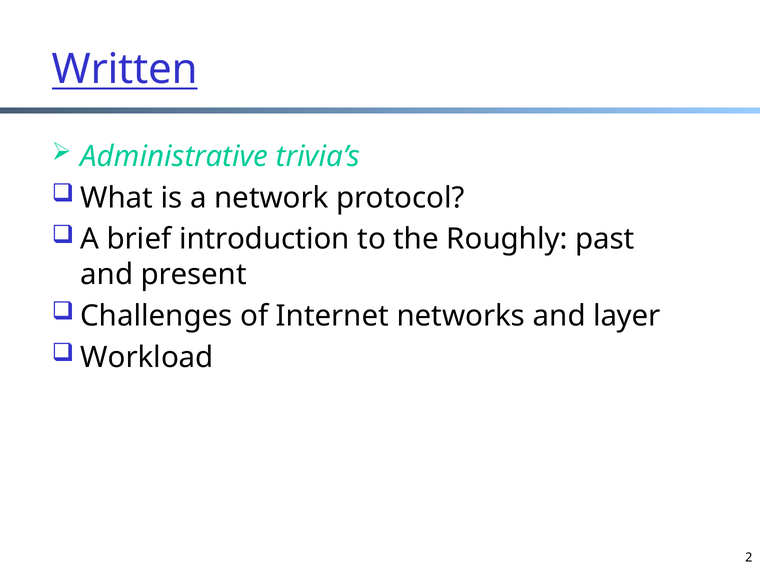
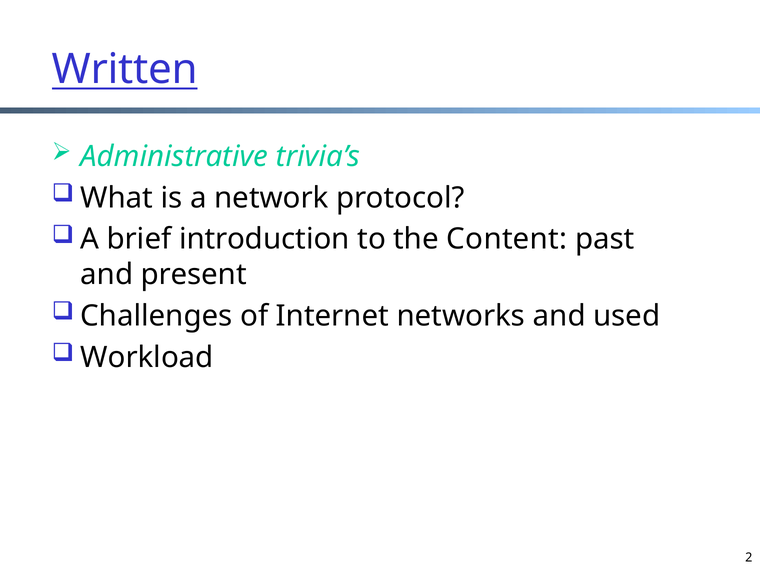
Roughly: Roughly -> Content (507, 239)
layer: layer -> used (627, 316)
